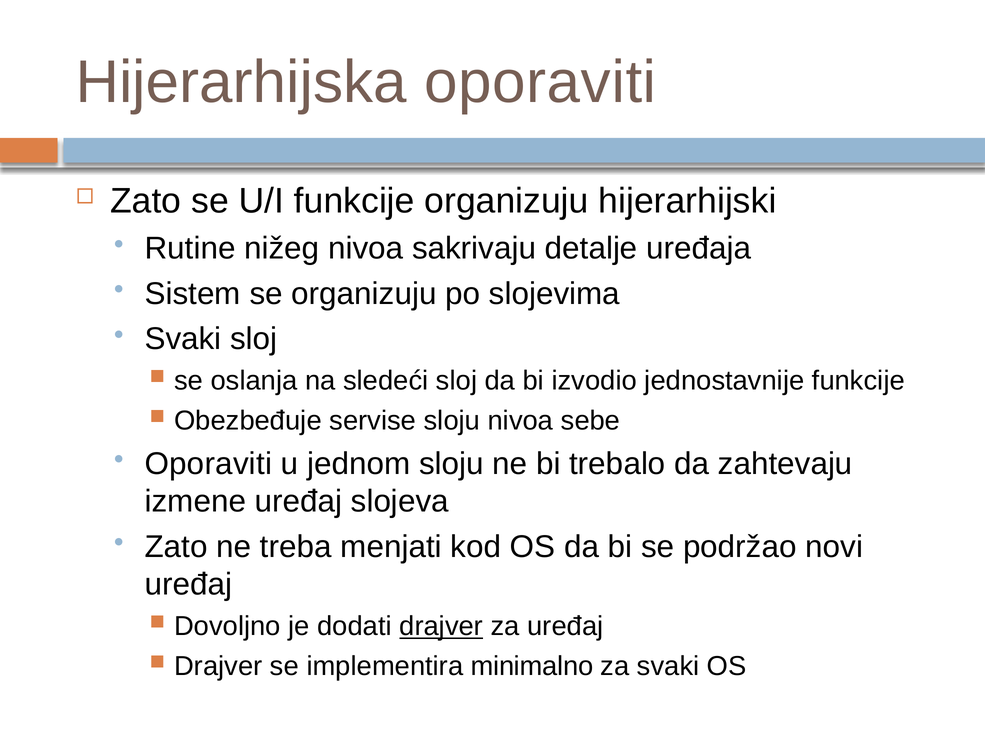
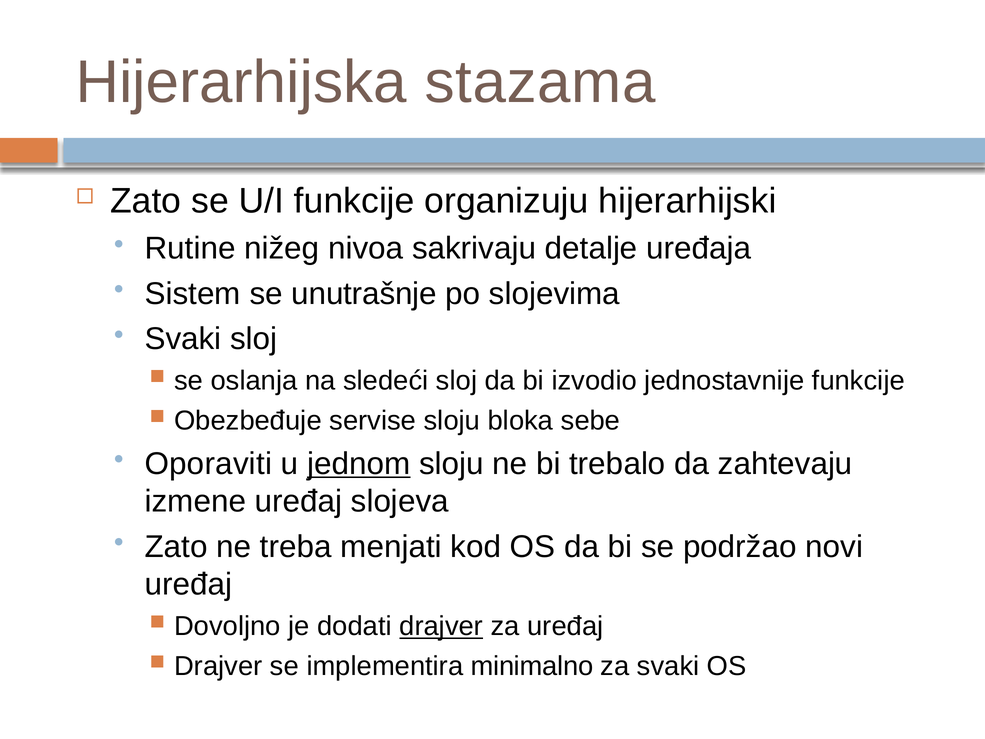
Hijerarhijska oporaviti: oporaviti -> stazama (540, 82)
se organizuju: organizuju -> unutrašnje (364, 294)
sloju nivoa: nivoa -> bloka (520, 420)
jednom underline: none -> present (359, 464)
